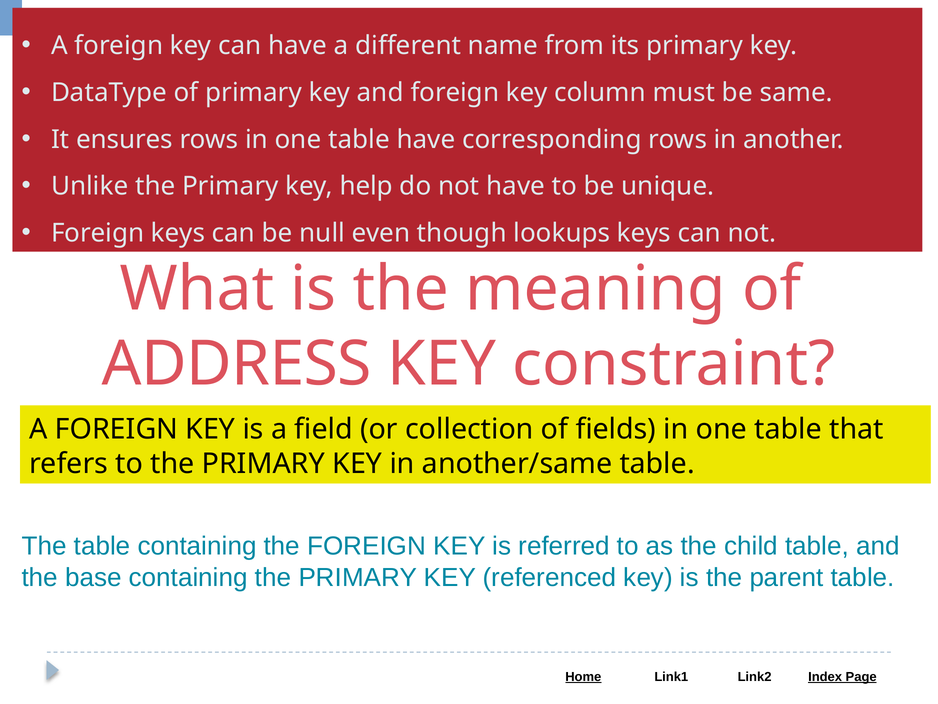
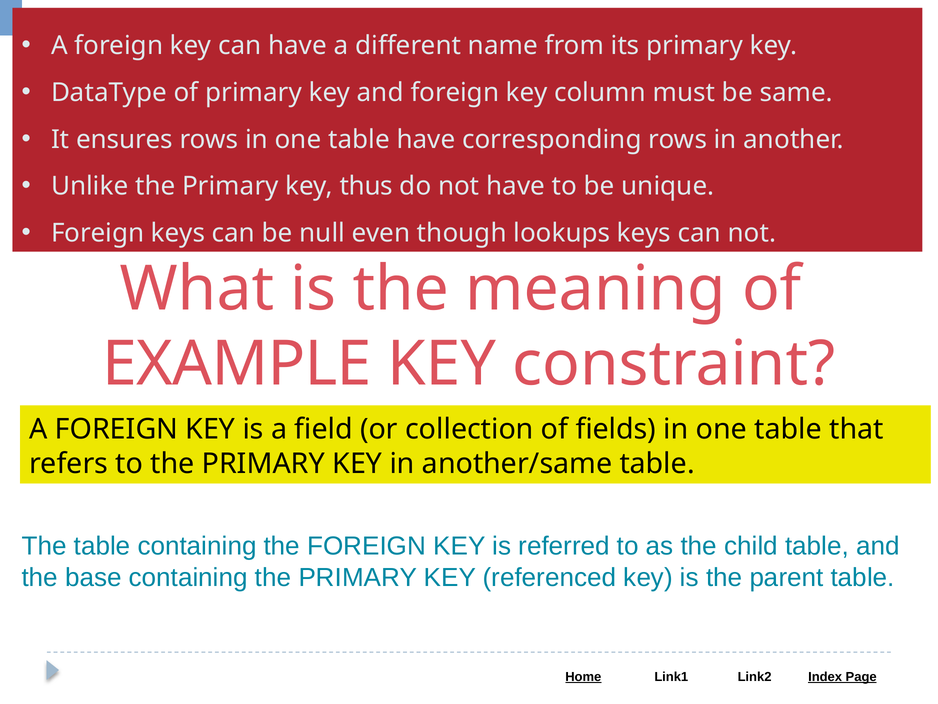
help: help -> thus (366, 186)
ADDRESS: ADDRESS -> EXAMPLE (237, 364)
